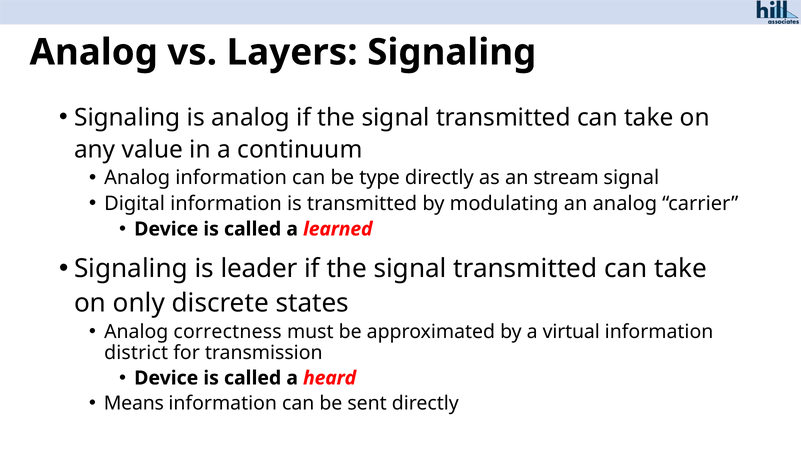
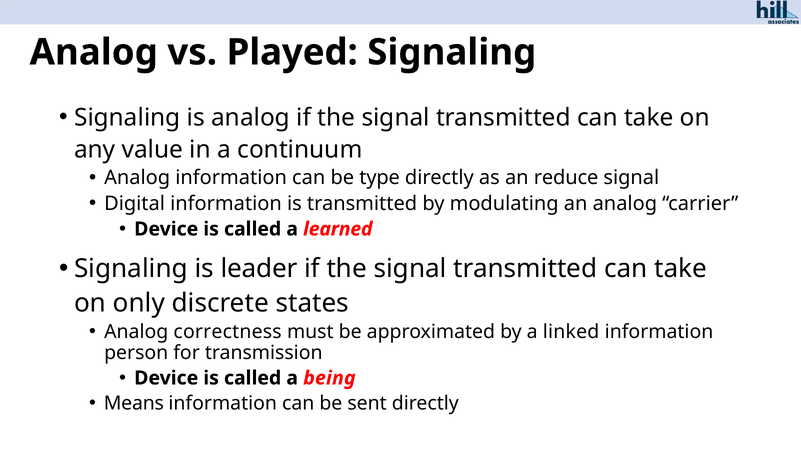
Layers: Layers -> Played (292, 52)
stream: stream -> reduce (566, 178)
virtual: virtual -> linked (571, 331)
district: district -> person (136, 352)
heard: heard -> being (329, 378)
